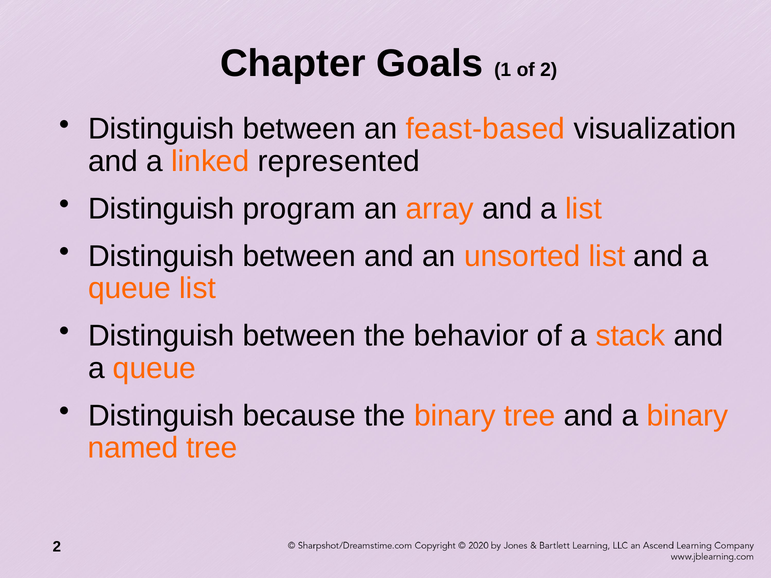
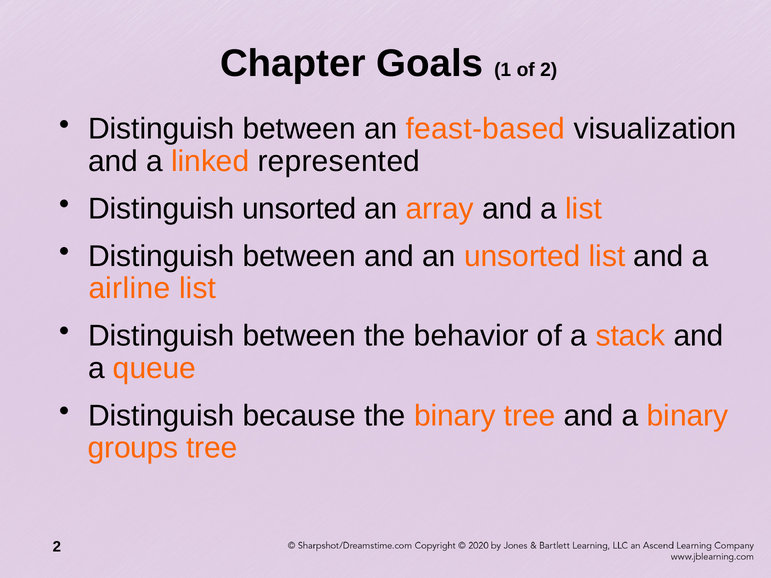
Distinguish program: program -> unsorted (299, 209)
queue: queue -> airline (129, 289)
named: named -> groups (133, 448)
